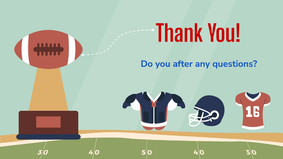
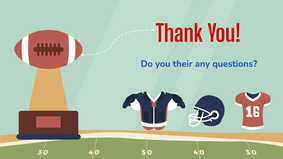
after: after -> their (183, 64)
